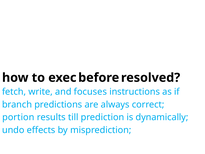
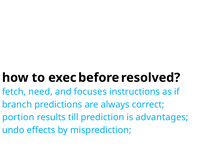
write: write -> need (41, 92)
dynamically: dynamically -> advantages (162, 117)
